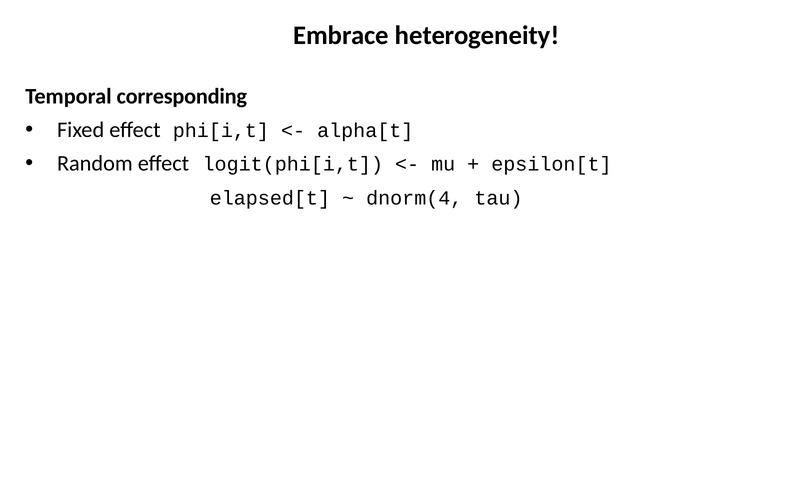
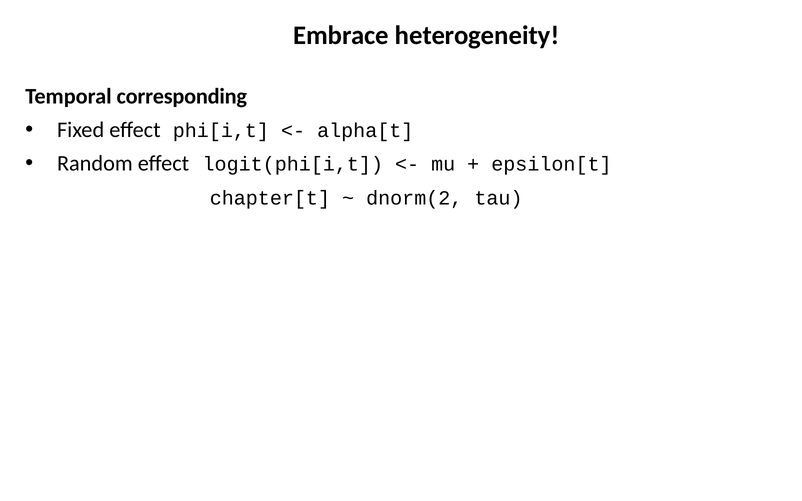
elapsed[t: elapsed[t -> chapter[t (270, 198)
dnorm(4: dnorm(4 -> dnorm(2 (414, 198)
